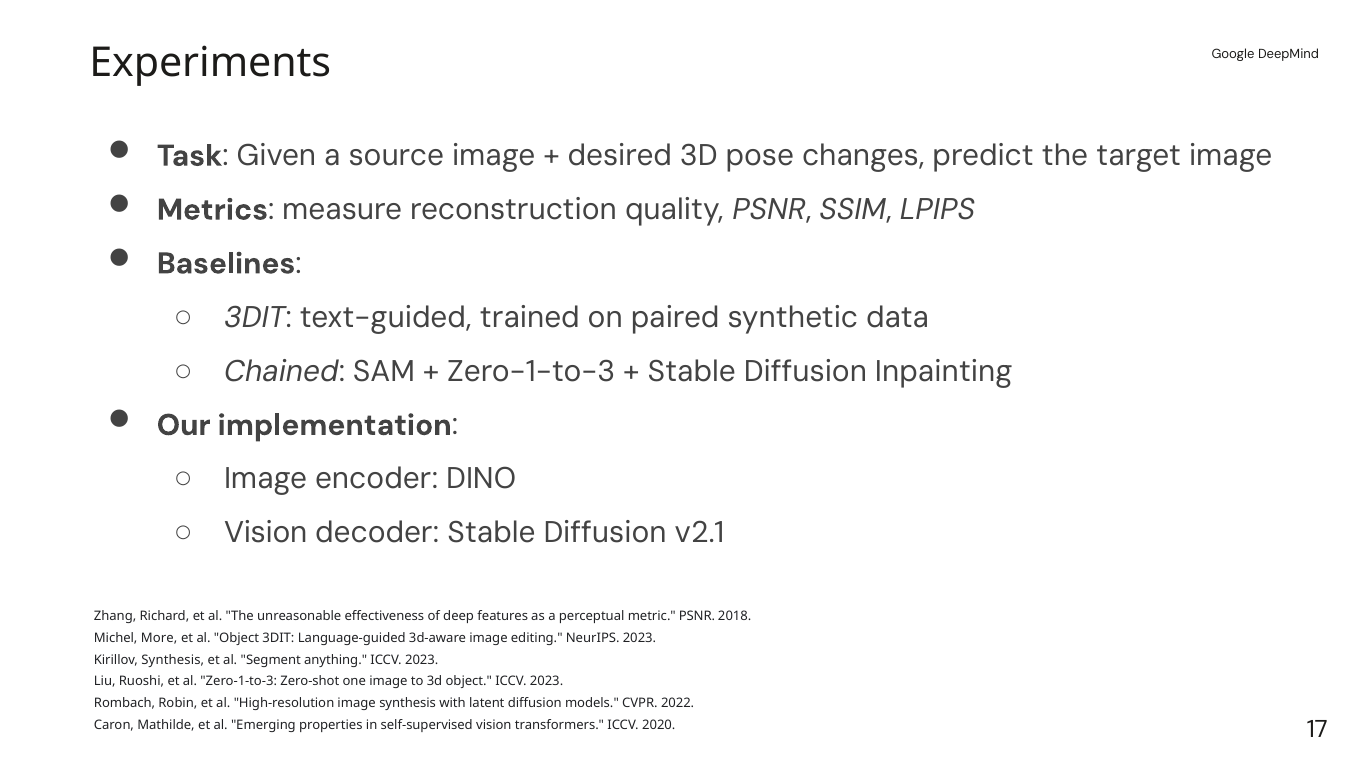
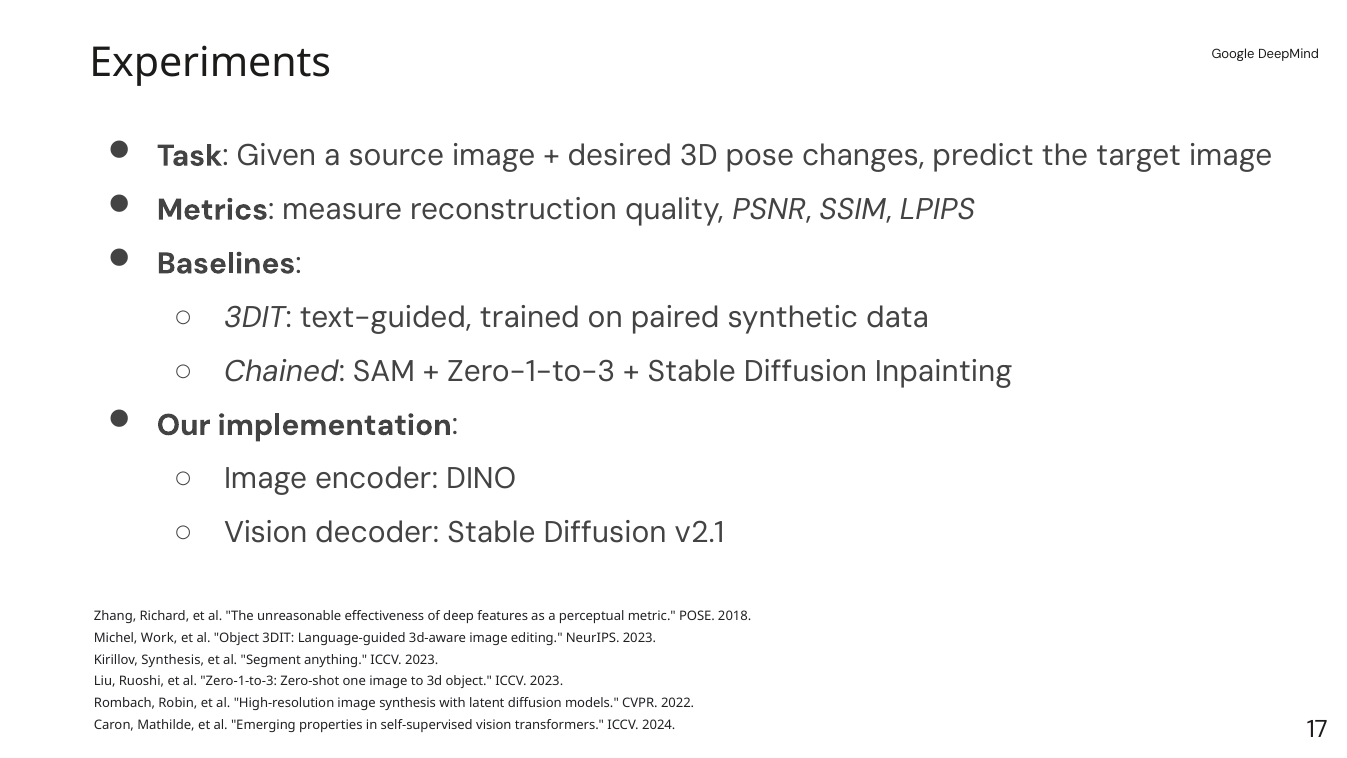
metric PSNR: PSNR -> POSE (697, 616)
More: More -> Work (159, 638)
2020: 2020 -> 2024 (659, 725)
